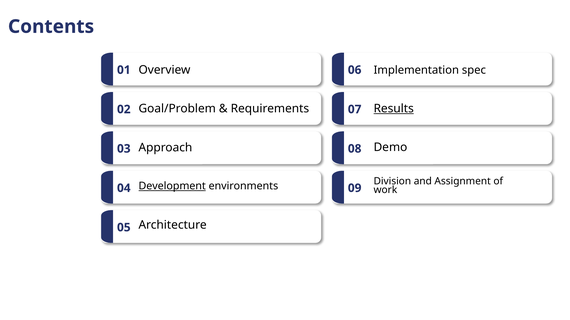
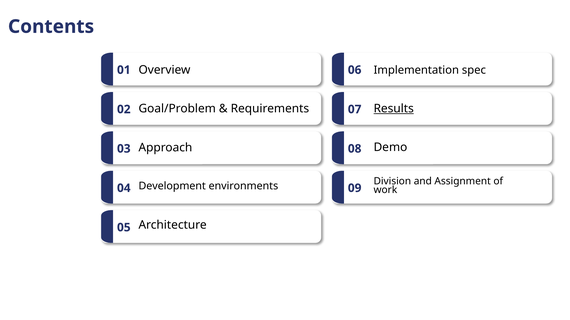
Development underline: present -> none (172, 186)
